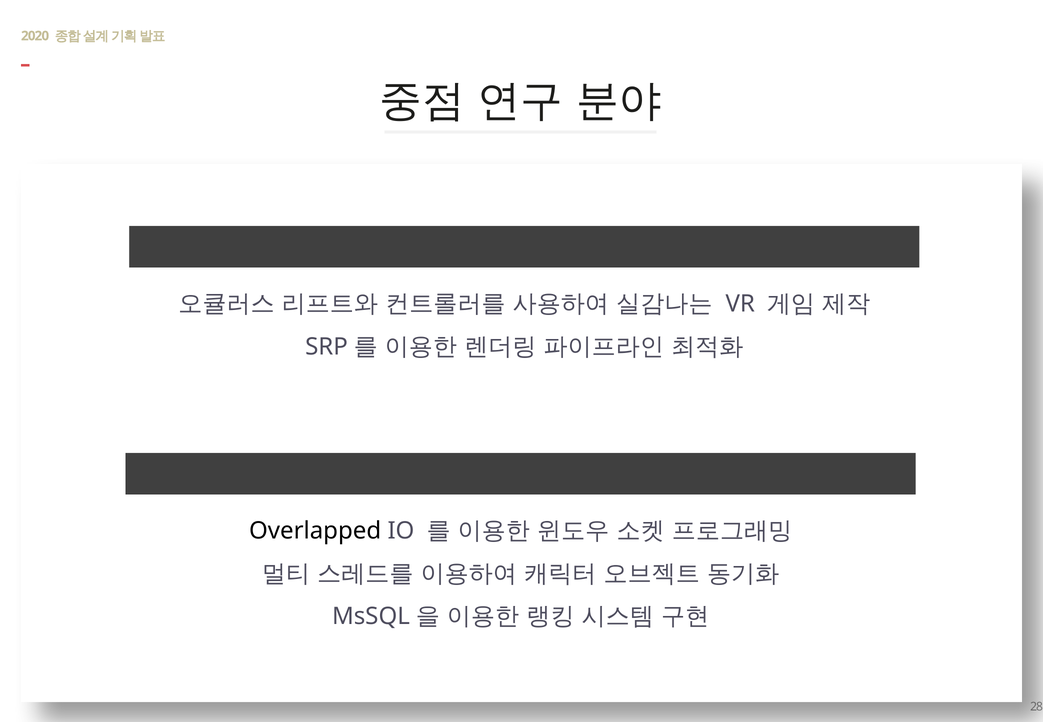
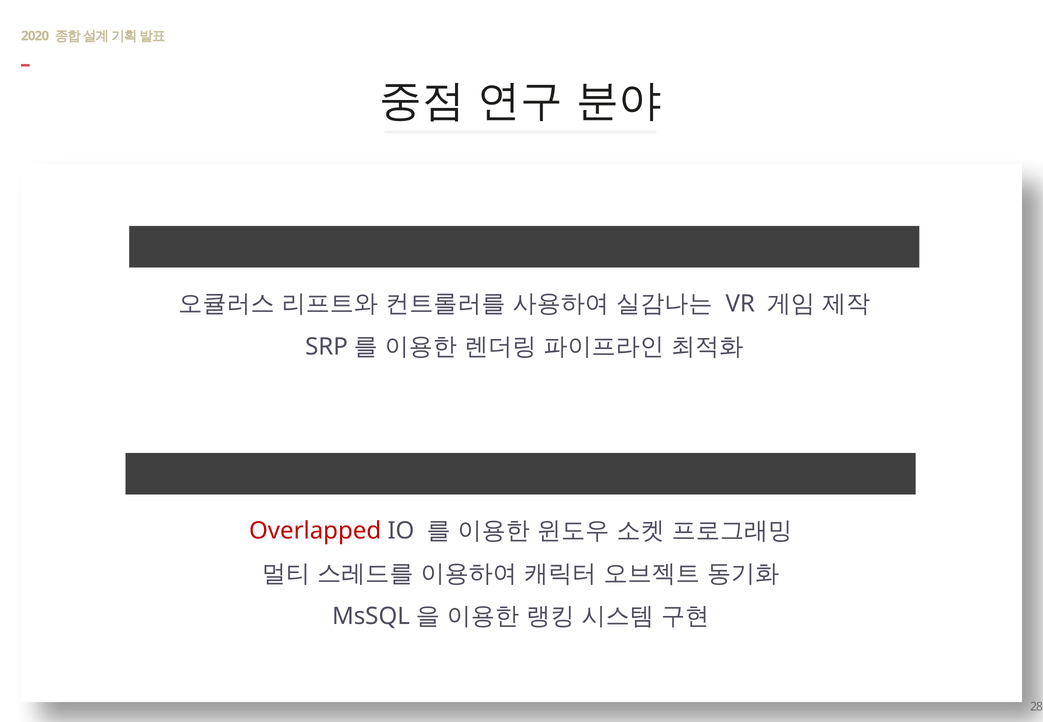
Overlapped colour: black -> red (315, 531)
